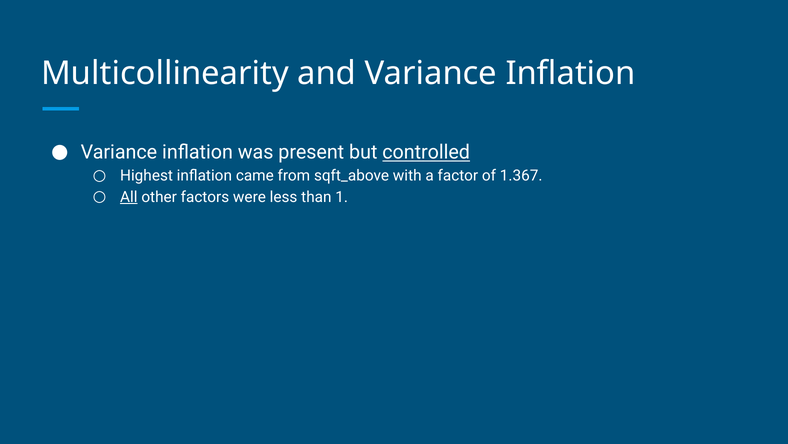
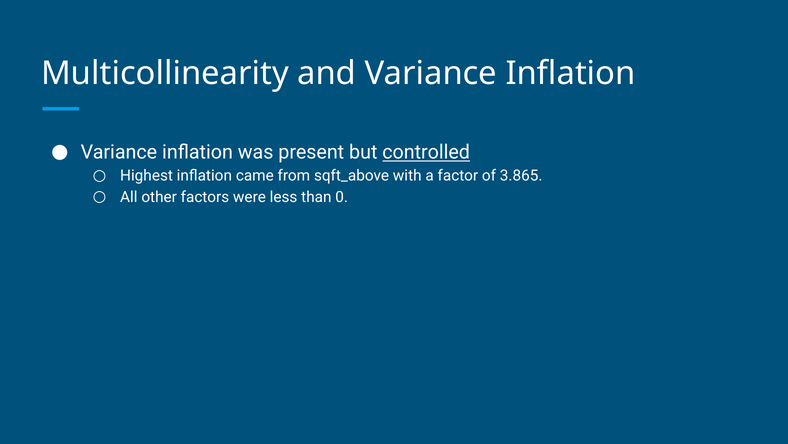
1.367: 1.367 -> 3.865 (521, 176)
All underline: present -> none (129, 197)
1: 1 -> 0 (342, 197)
